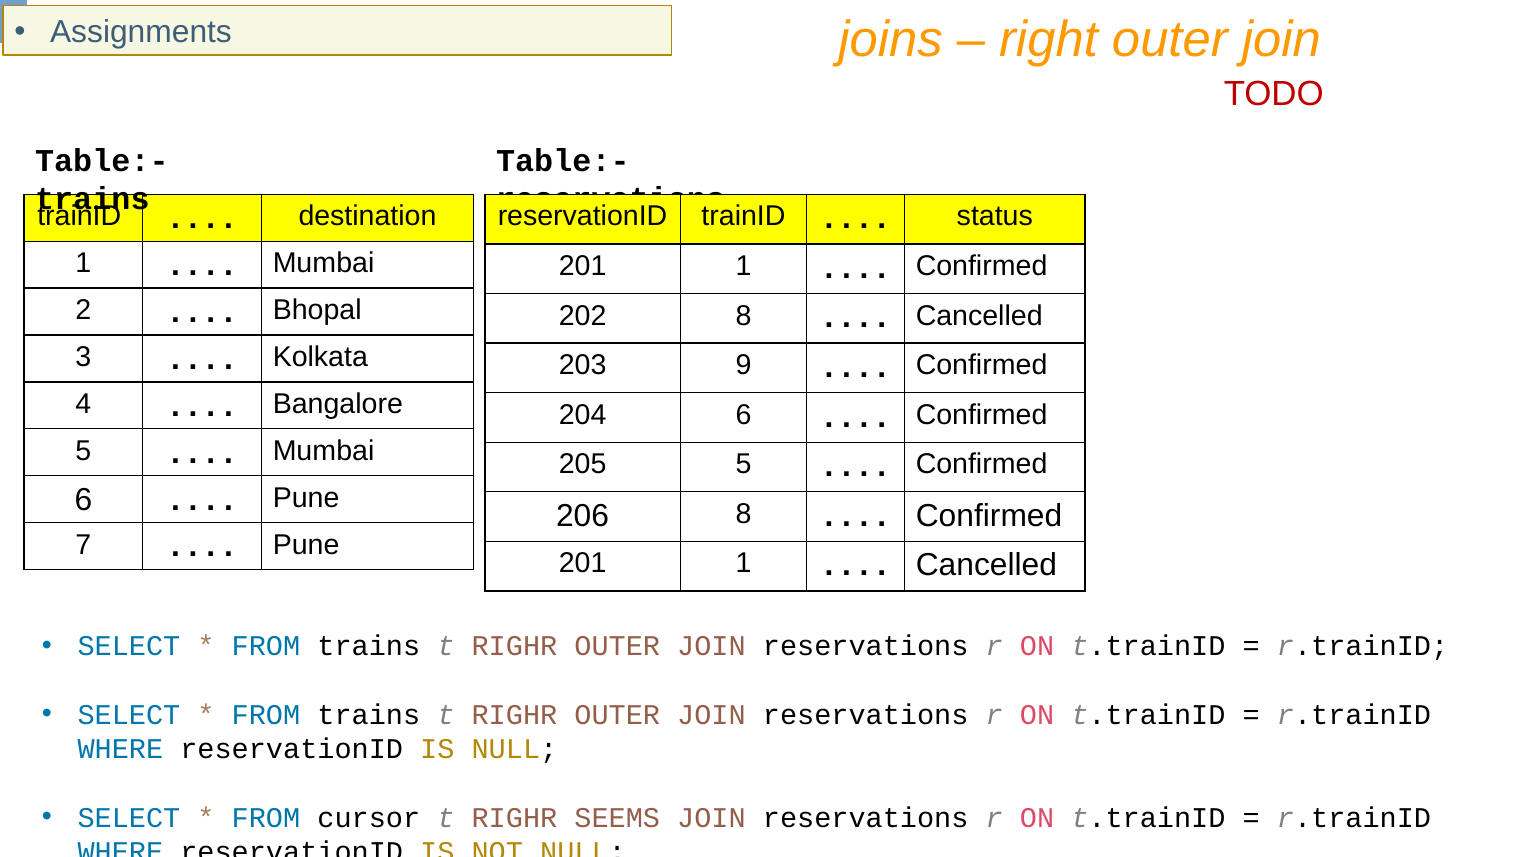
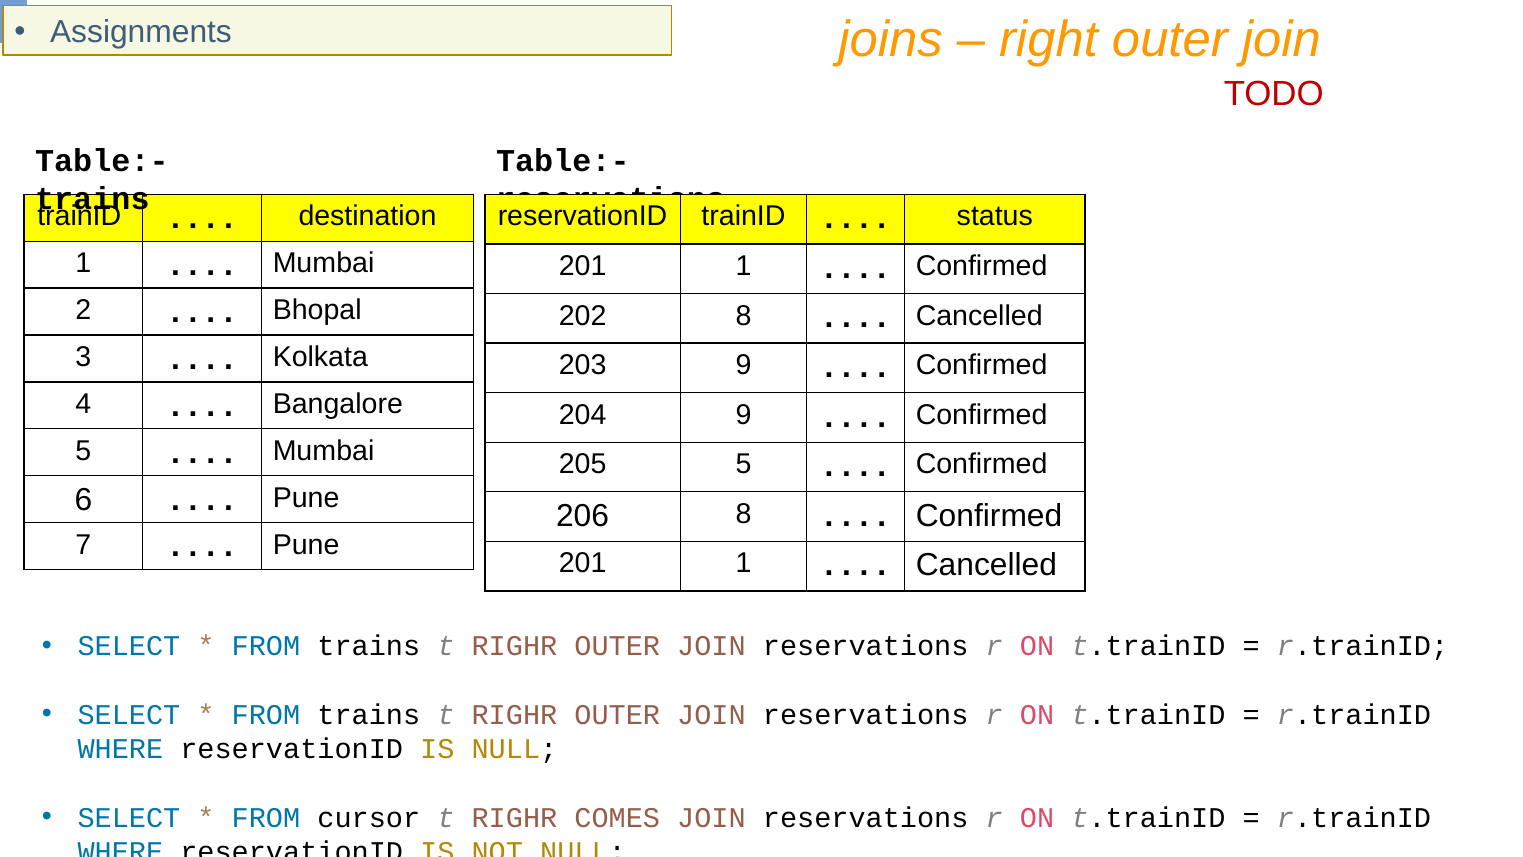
204 6: 6 -> 9 (744, 415)
SEEMS: SEEMS -> COMES (617, 818)
